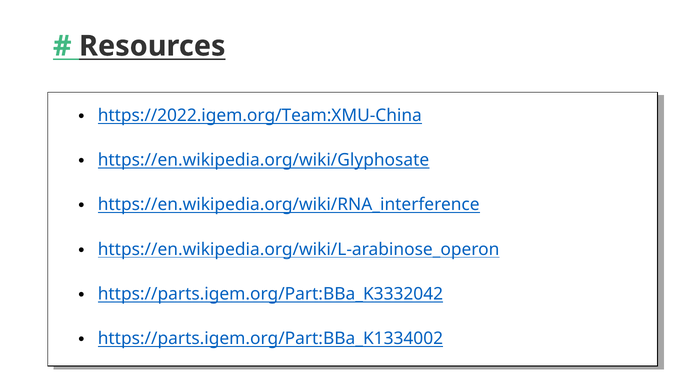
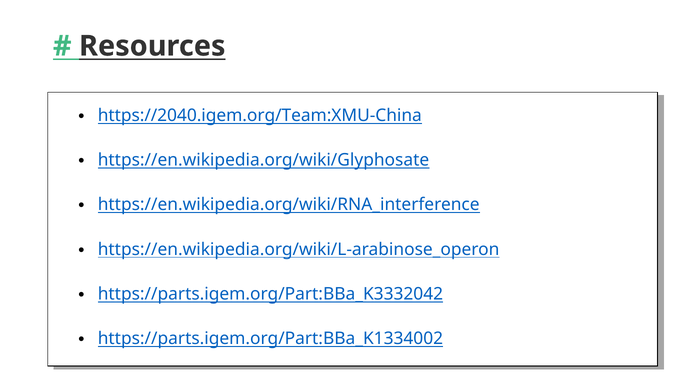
https://2022.igem.org/Team:XMU-China: https://2022.igem.org/Team:XMU-China -> https://2040.igem.org/Team:XMU-China (260, 115)
